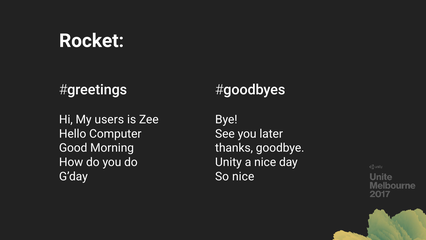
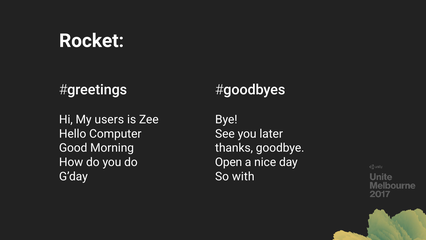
Unity: Unity -> Open (229, 162)
So nice: nice -> with (243, 176)
